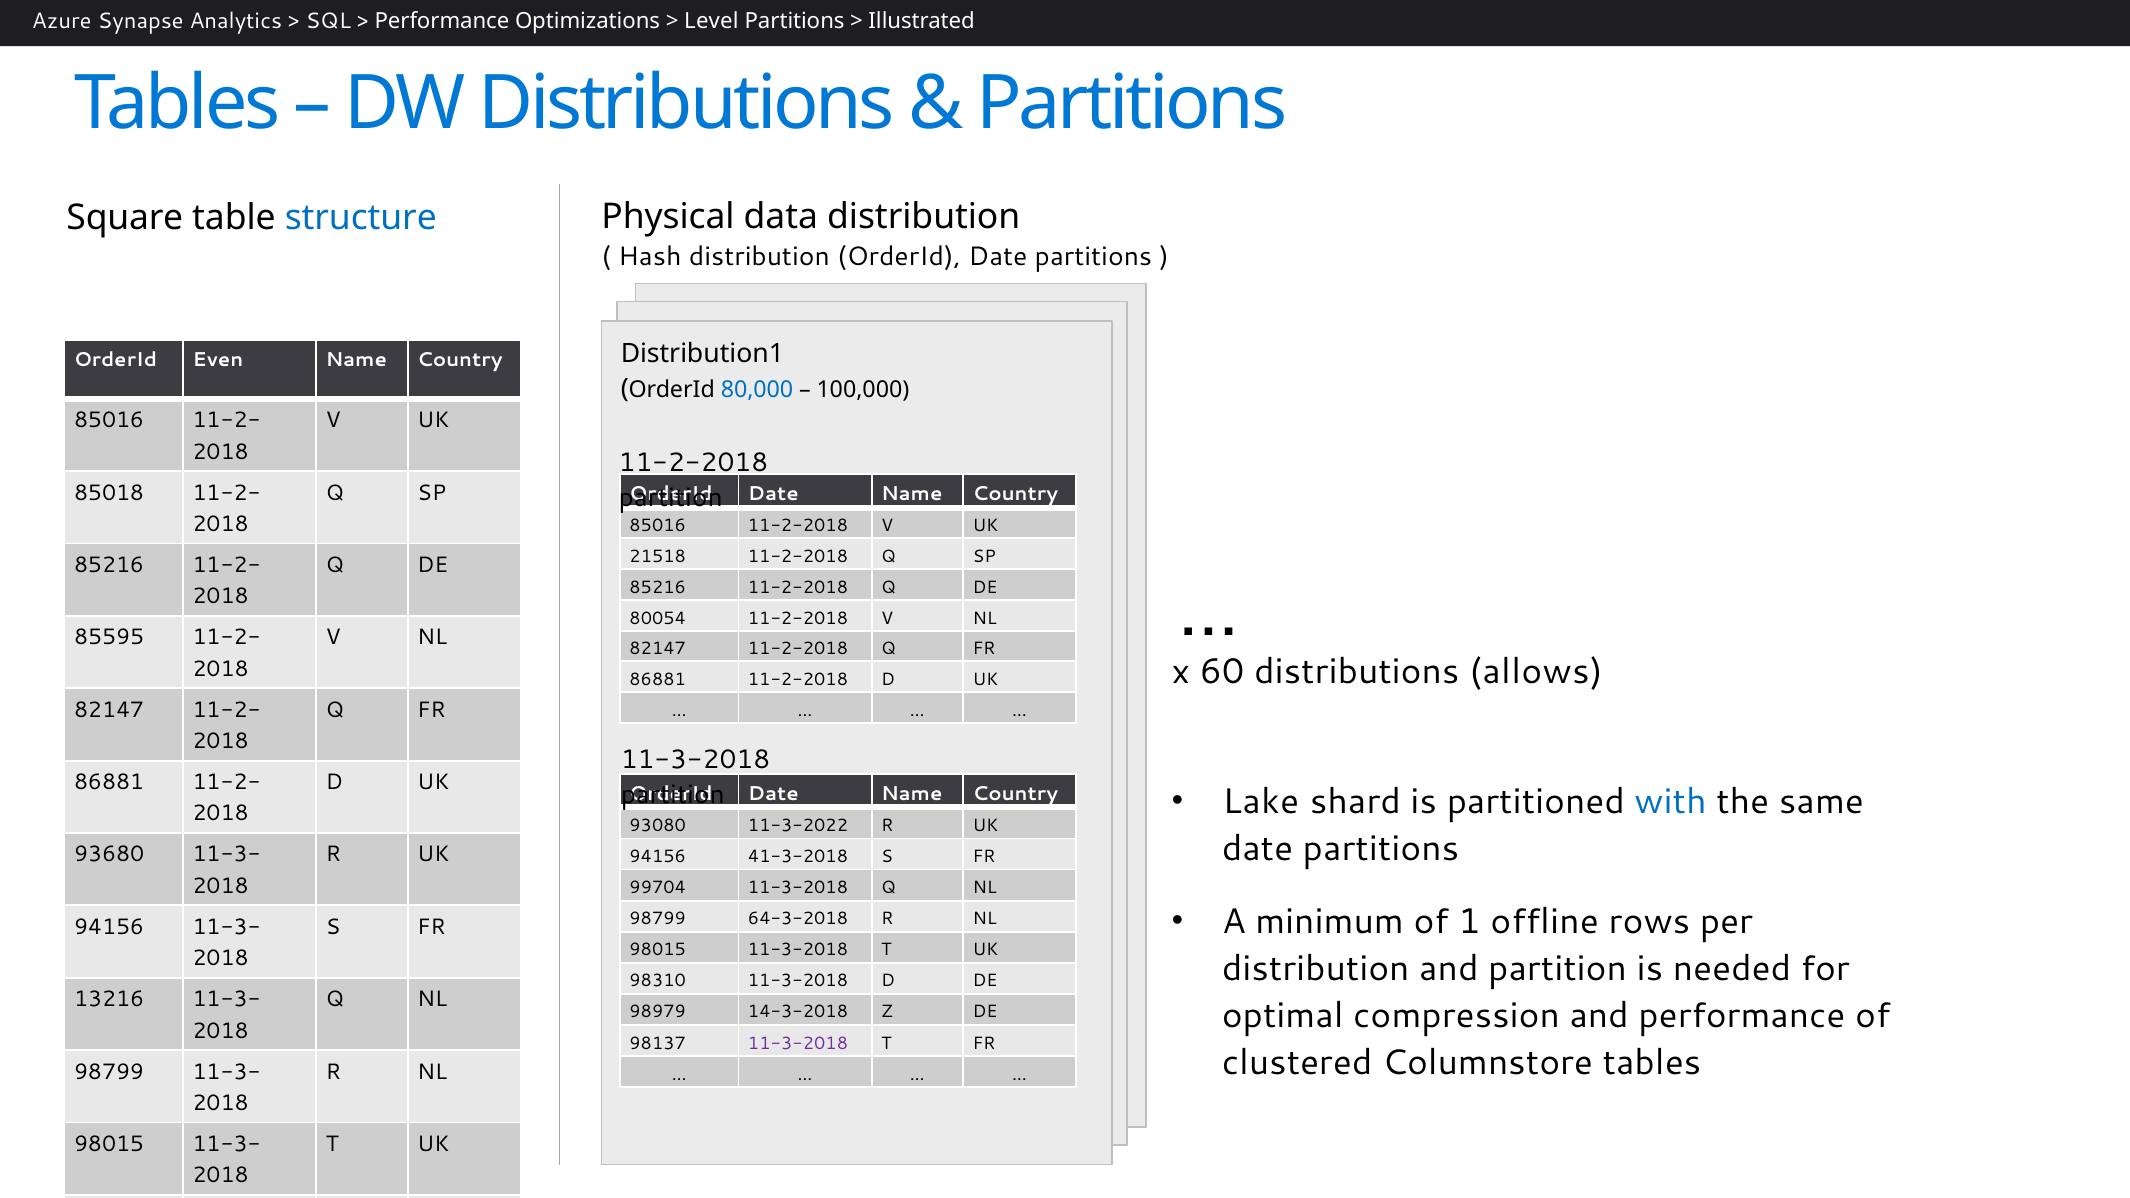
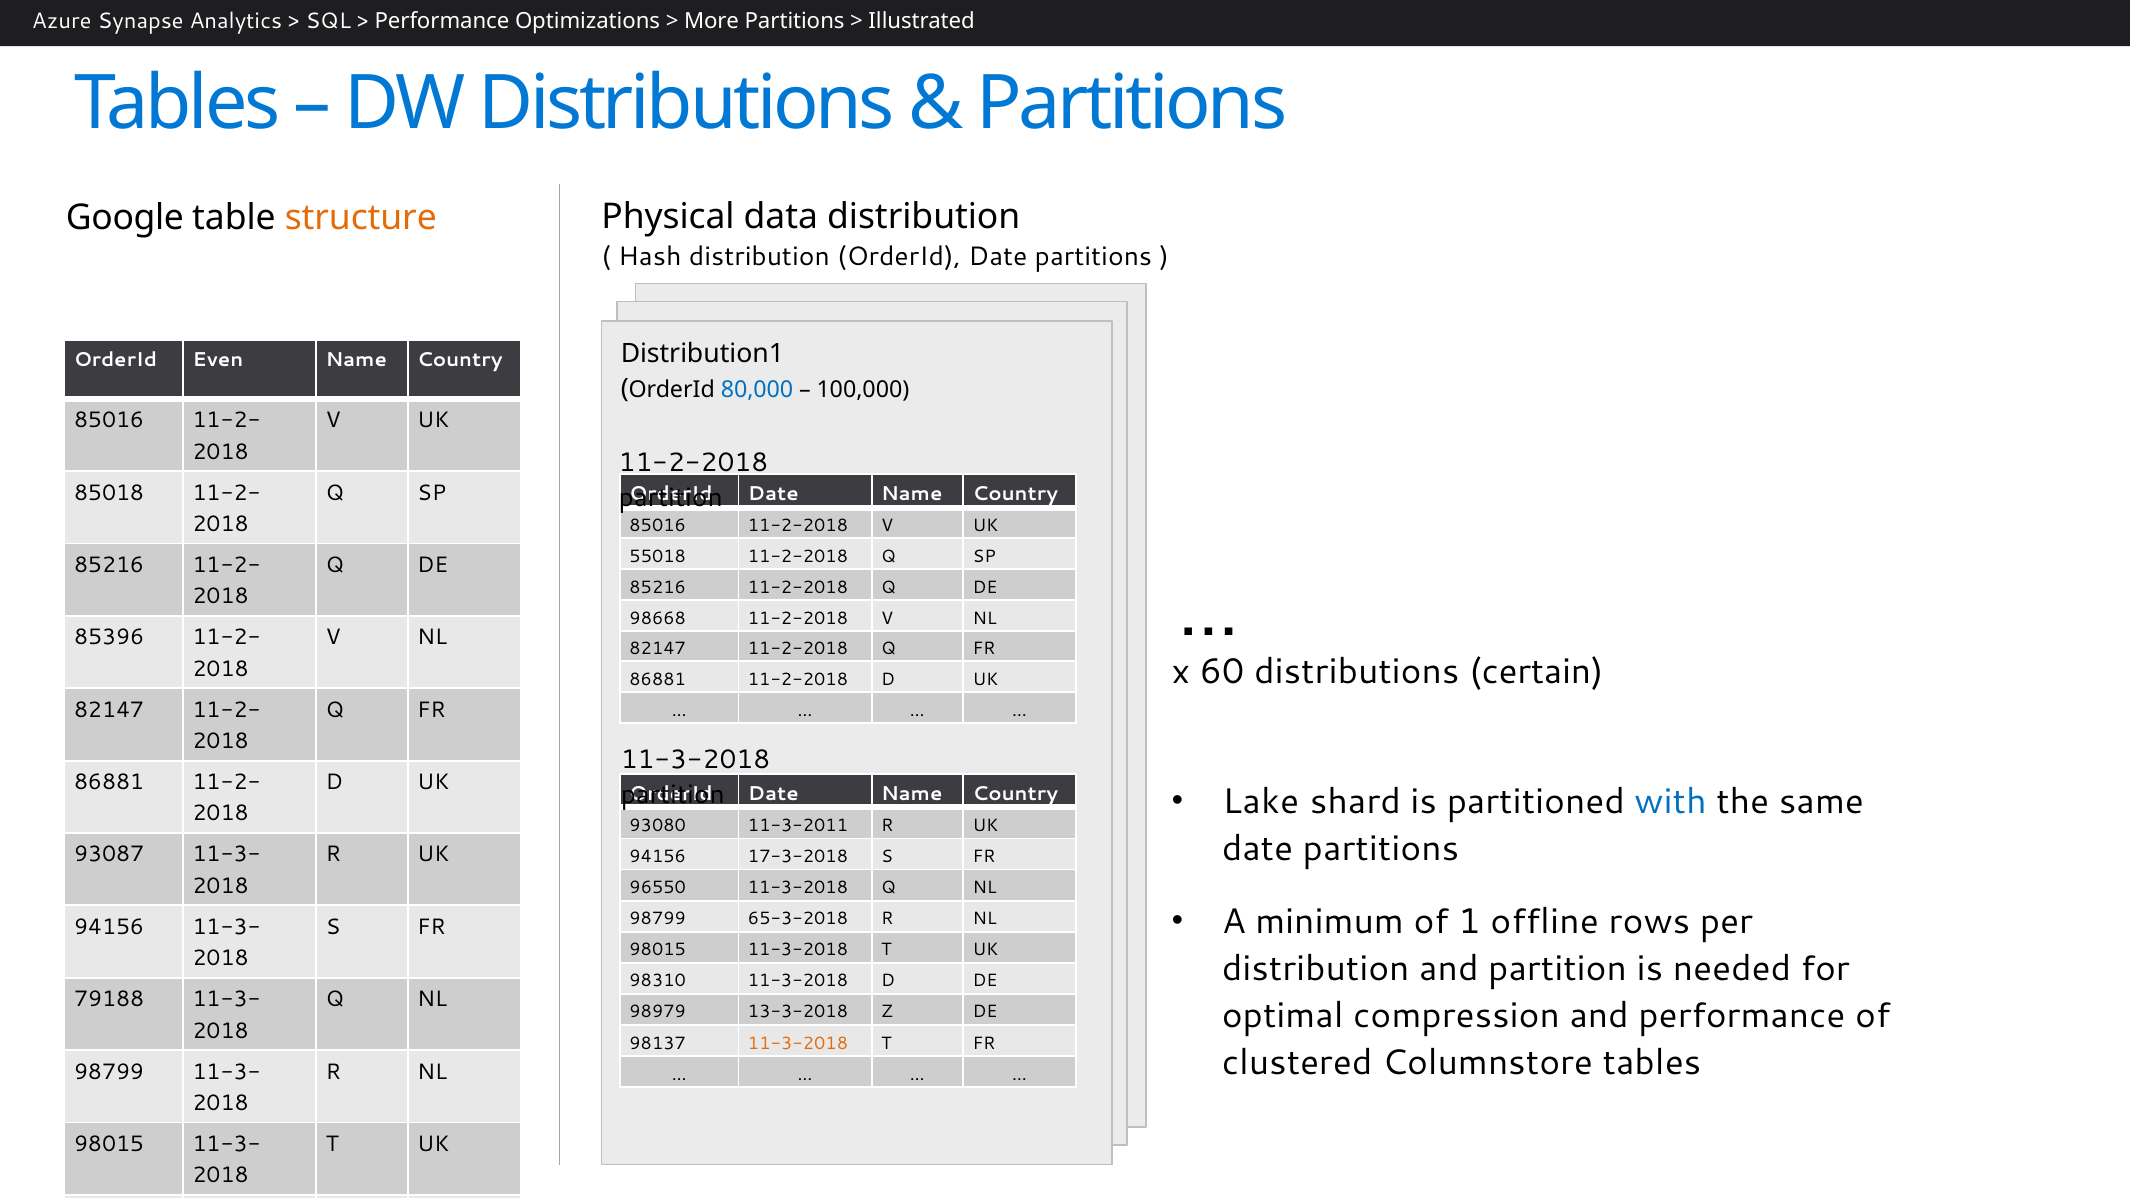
Level: Level -> More (712, 21)
Square: Square -> Google (125, 217)
structure colour: blue -> orange (361, 217)
21518: 21518 -> 55018 (658, 557)
80054: 80054 -> 98668 (658, 618)
85595: 85595 -> 85396 (109, 638)
allows: allows -> certain (1536, 672)
11-3-2022: 11-3-2022 -> 11-3-2011 (798, 826)
93680: 93680 -> 93087 (109, 855)
41-3-2018: 41-3-2018 -> 17-3-2018 (798, 857)
99704: 99704 -> 96550 (658, 888)
64-3-2018: 64-3-2018 -> 65-3-2018 (798, 919)
13216: 13216 -> 79188 (109, 999)
14-3-2018: 14-3-2018 -> 13-3-2018 (798, 1012)
11-3-2018 colour: purple -> orange (798, 1043)
